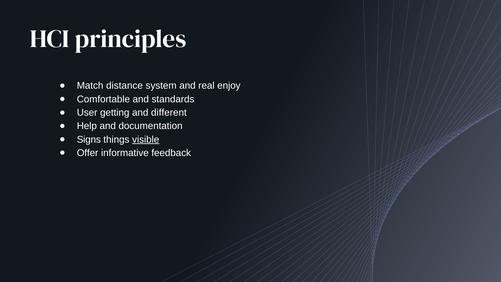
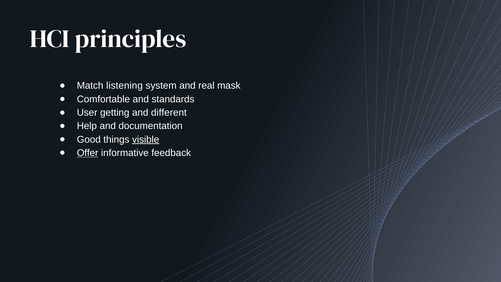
distance: distance -> listening (124, 86)
enjoy: enjoy -> mask (229, 86)
Signs: Signs -> Good (89, 139)
Offer underline: none -> present (88, 153)
